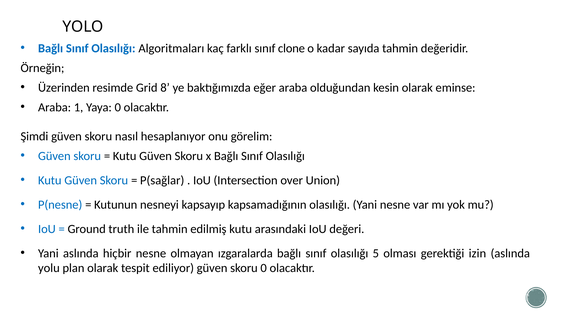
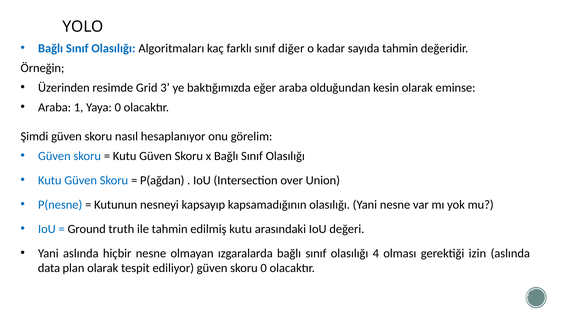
clone: clone -> diğer (291, 48)
8: 8 -> 3 (165, 88)
P(sağlar: P(sağlar -> P(ağdan (162, 180)
5: 5 -> 4 (376, 253)
yolu: yolu -> data (49, 268)
